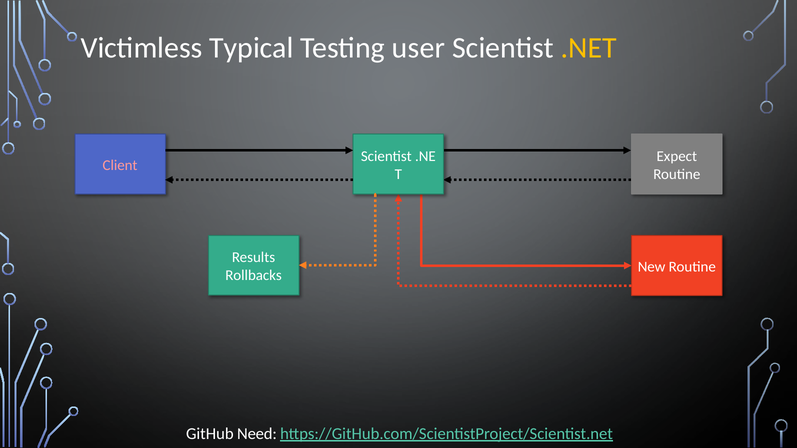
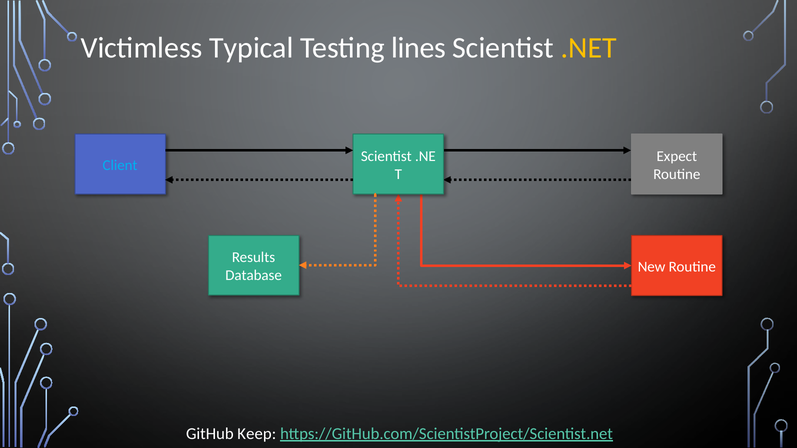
user: user -> lines (419, 48)
Client colour: pink -> light blue (120, 165)
Rollbacks: Rollbacks -> Database (254, 275)
Need: Need -> Keep (257, 434)
